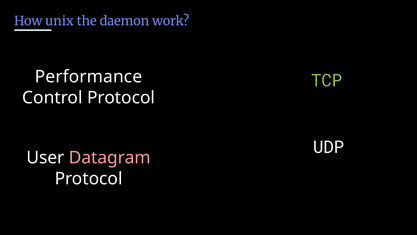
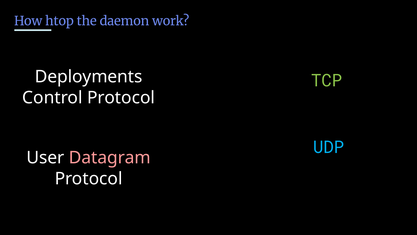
unix: unix -> htop (59, 21)
Performance: Performance -> Deployments (89, 77)
UDP colour: white -> light blue (329, 147)
